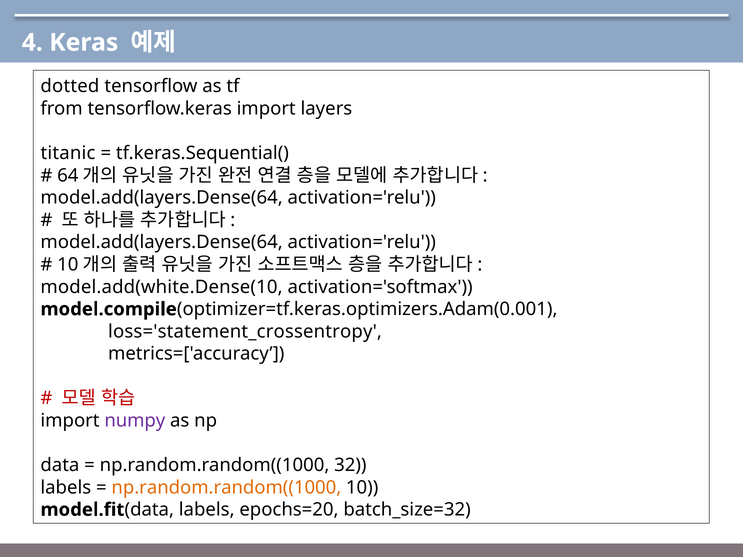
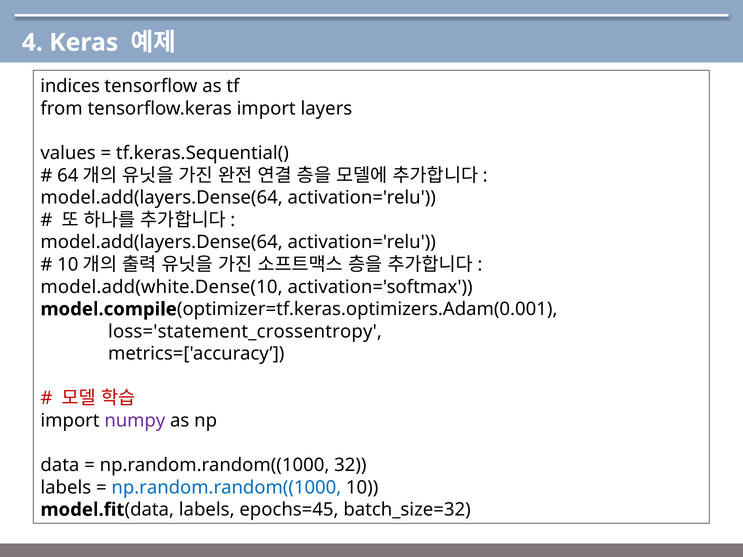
dotted: dotted -> indices (70, 86)
titanic: titanic -> values (68, 153)
np.random.random((1000 colour: orange -> blue (226, 488)
epochs=20: epochs=20 -> epochs=45 (289, 510)
